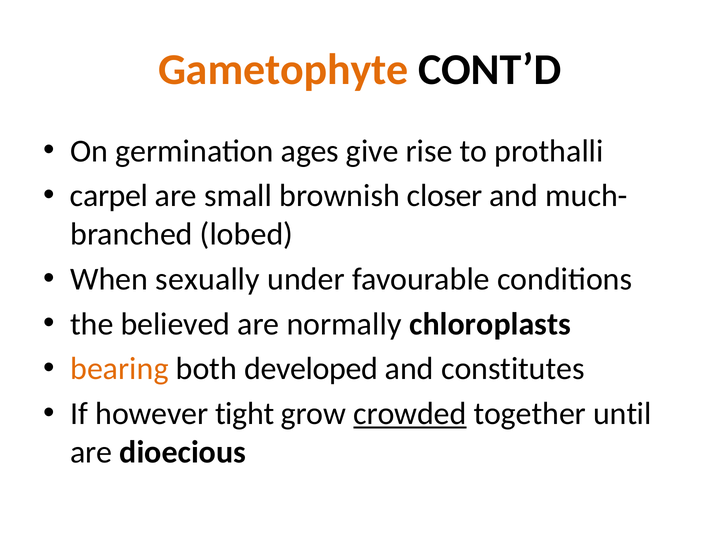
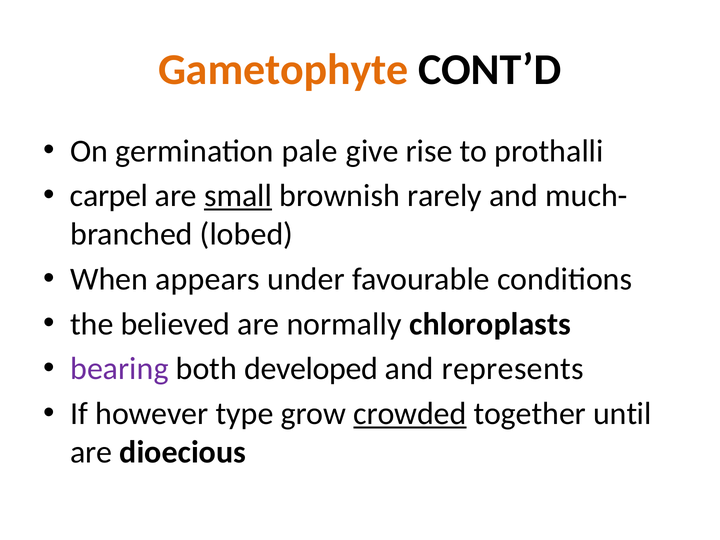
ages: ages -> pale (310, 151)
small underline: none -> present (238, 196)
closer: closer -> rarely (445, 196)
sexually: sexually -> appears (208, 279)
bearing colour: orange -> purple (119, 369)
constitutes: constitutes -> represents (513, 369)
tight: tight -> type (245, 414)
